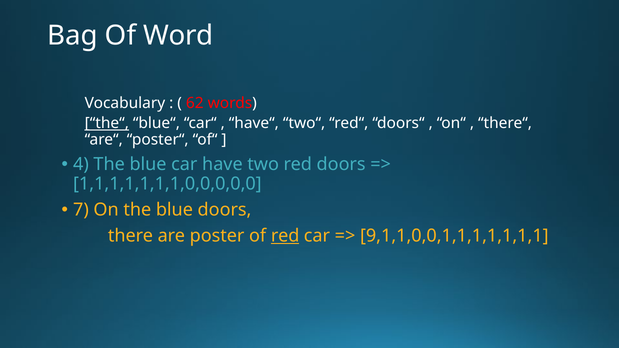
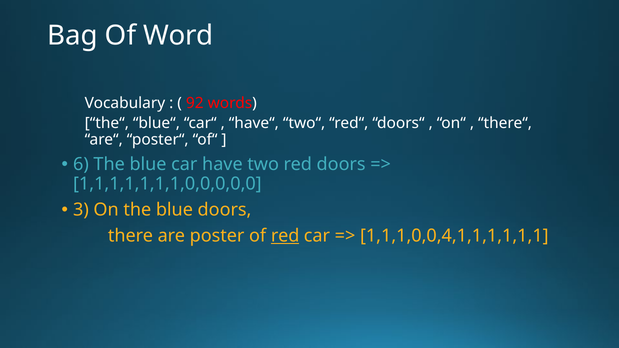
62: 62 -> 92 (195, 103)
the“ underline: present -> none (107, 123)
4: 4 -> 6 (81, 164)
7: 7 -> 3 (81, 210)
9,1,1,0,0,1,1,1,1,1,1,1: 9,1,1,0,0,1,1,1,1,1,1,1 -> 1,1,1,0,0,4,1,1,1,1,1,1 (454, 236)
